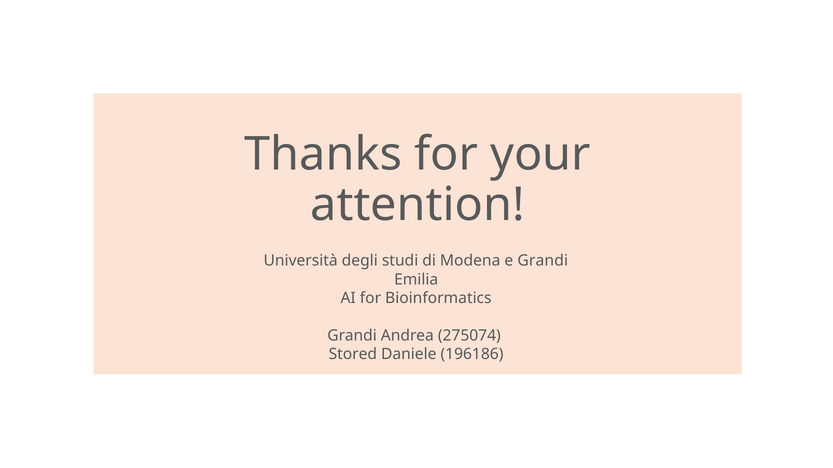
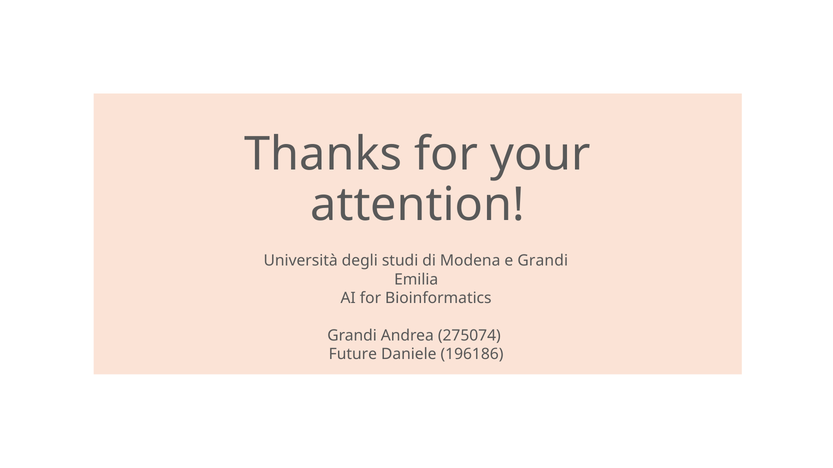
Stored: Stored -> Future (353, 355)
